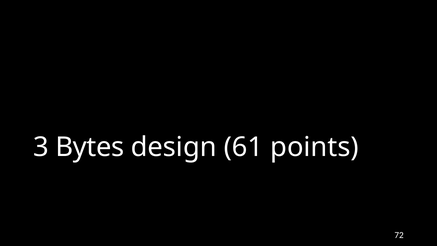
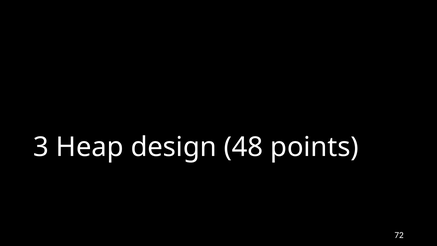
Bytes: Bytes -> Heap (90, 147)
61: 61 -> 48 (243, 147)
